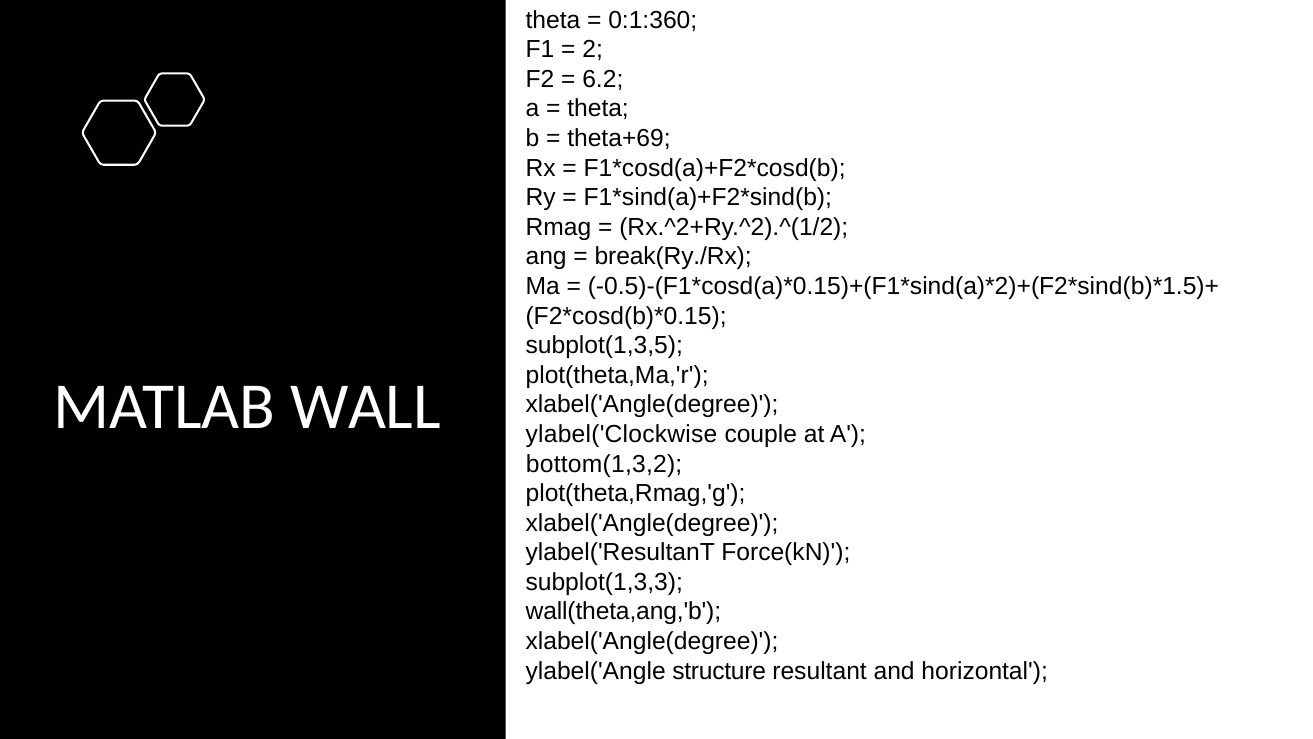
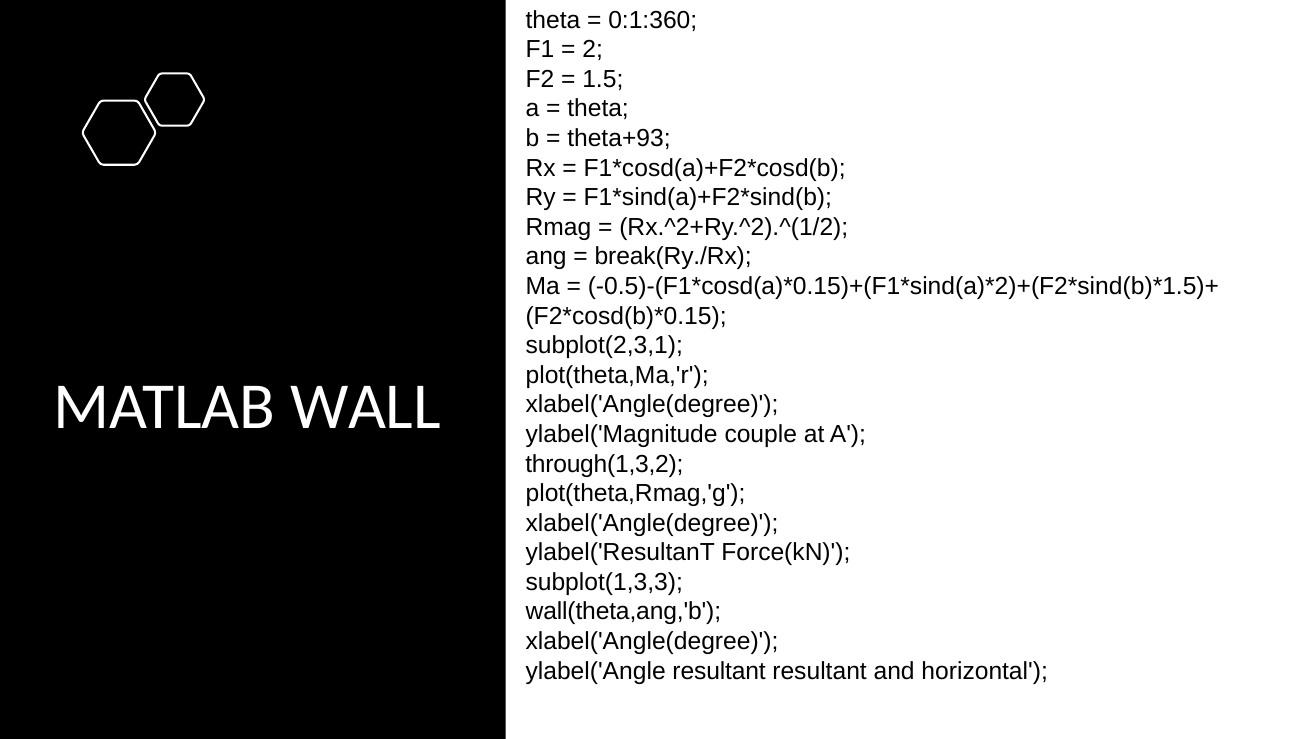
6.2: 6.2 -> 1.5 (603, 79)
theta+69: theta+69 -> theta+93 (619, 138)
subplot(1,3,5: subplot(1,3,5 -> subplot(2,3,1 (604, 345)
ylabel('Clockwise: ylabel('Clockwise -> ylabel('Magnitude (622, 434)
bottom(1,3,2: bottom(1,3,2 -> through(1,3,2 (604, 464)
ylabel('Angle structure: structure -> resultant (719, 671)
